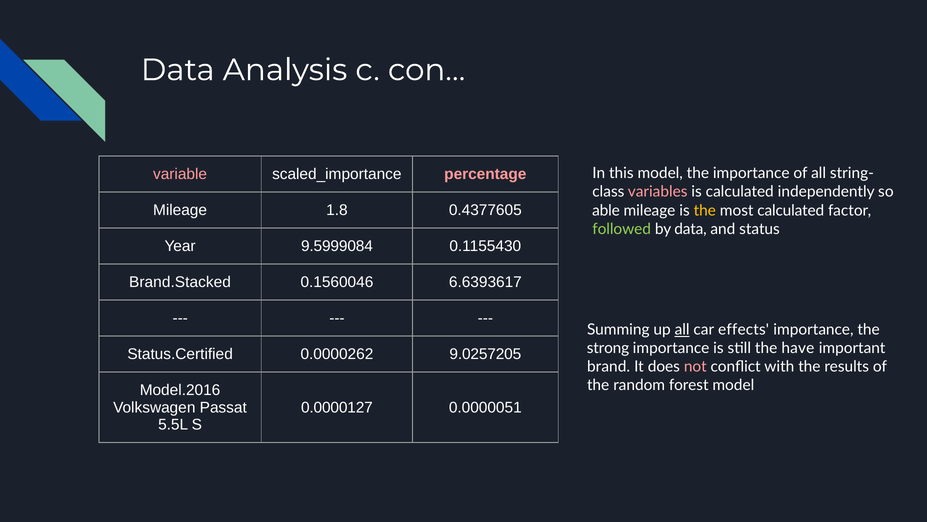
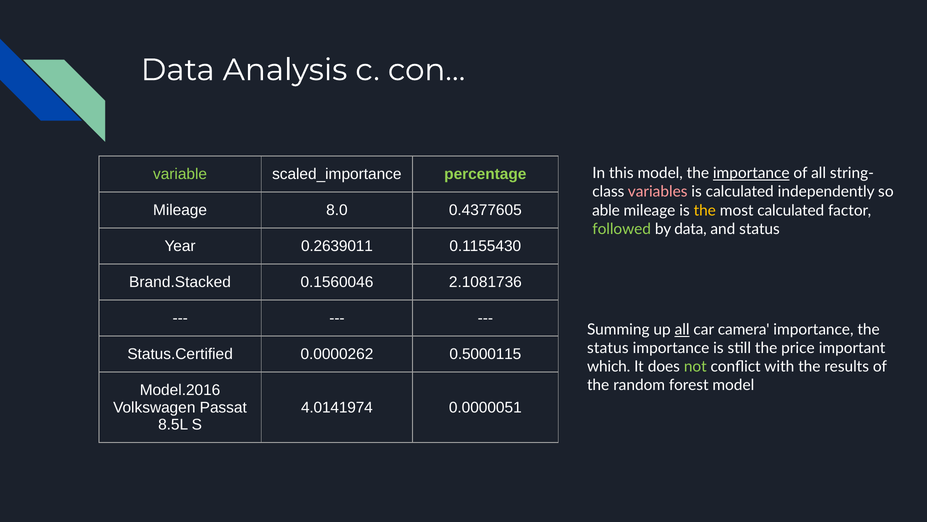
variable colour: pink -> light green (180, 174)
percentage colour: pink -> light green (485, 174)
importance underline: none -> present (751, 173)
1.8: 1.8 -> 8.0 (337, 210)
9.5999084: 9.5999084 -> 0.2639011 (337, 246)
6.6393617: 6.6393617 -> 2.1081736 (485, 282)
effects: effects -> camera (744, 329)
strong: strong -> status (608, 348)
have: have -> price (798, 348)
9.0257205: 9.0257205 -> 0.5000115 (485, 354)
brand: brand -> which (609, 366)
not colour: pink -> light green (695, 366)
0.0000127: 0.0000127 -> 4.0141974 (337, 407)
5.5L: 5.5L -> 8.5L (173, 424)
